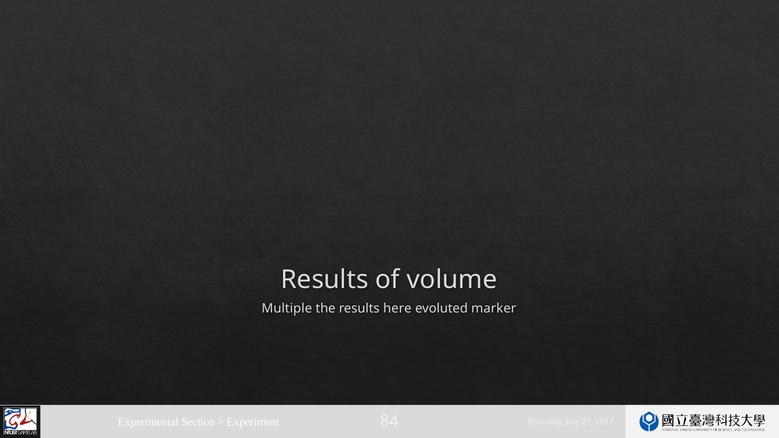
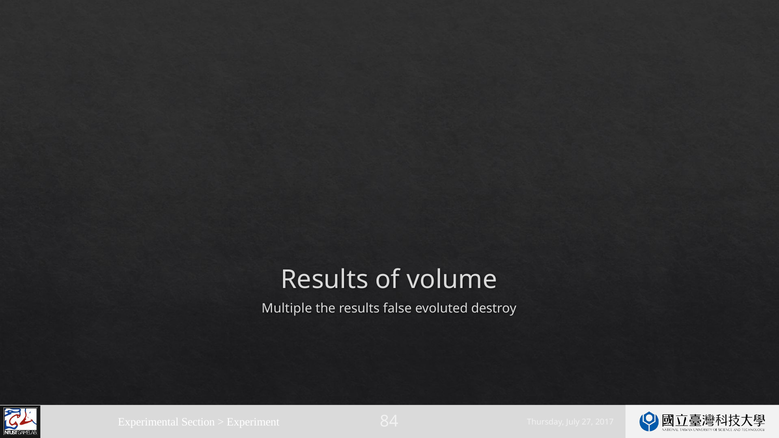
here: here -> false (397, 309)
marker: marker -> destroy (494, 309)
